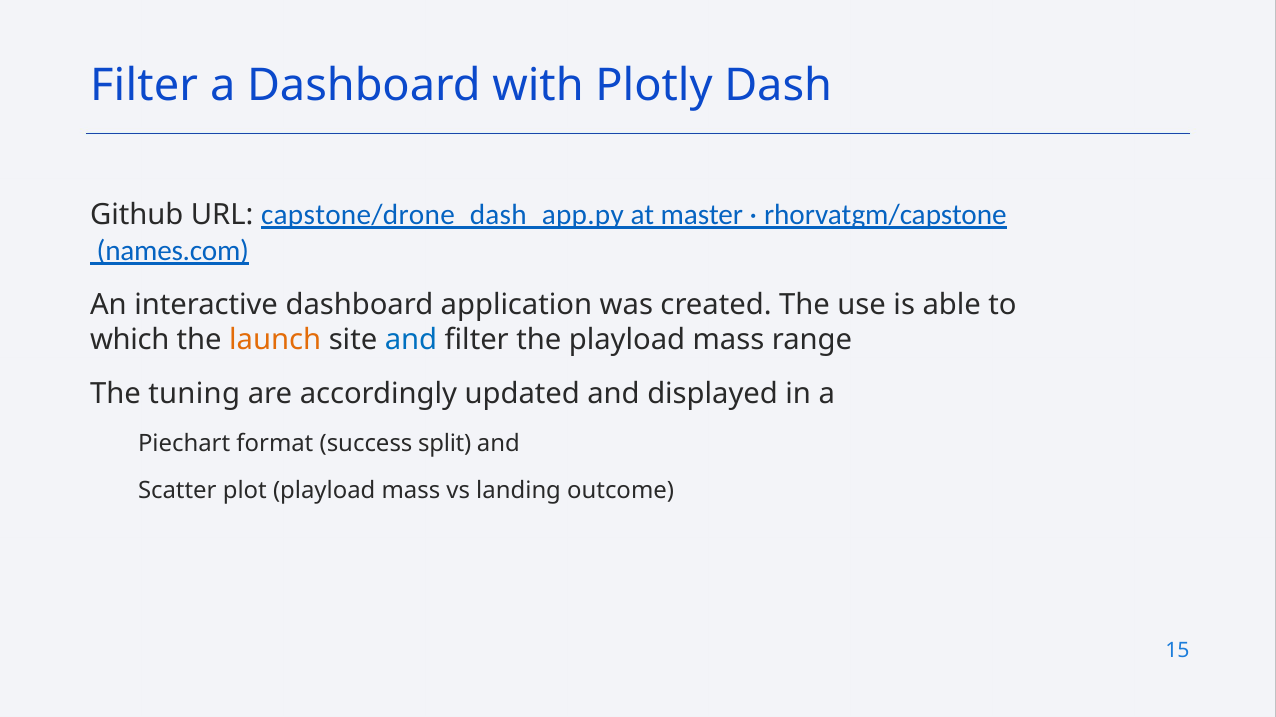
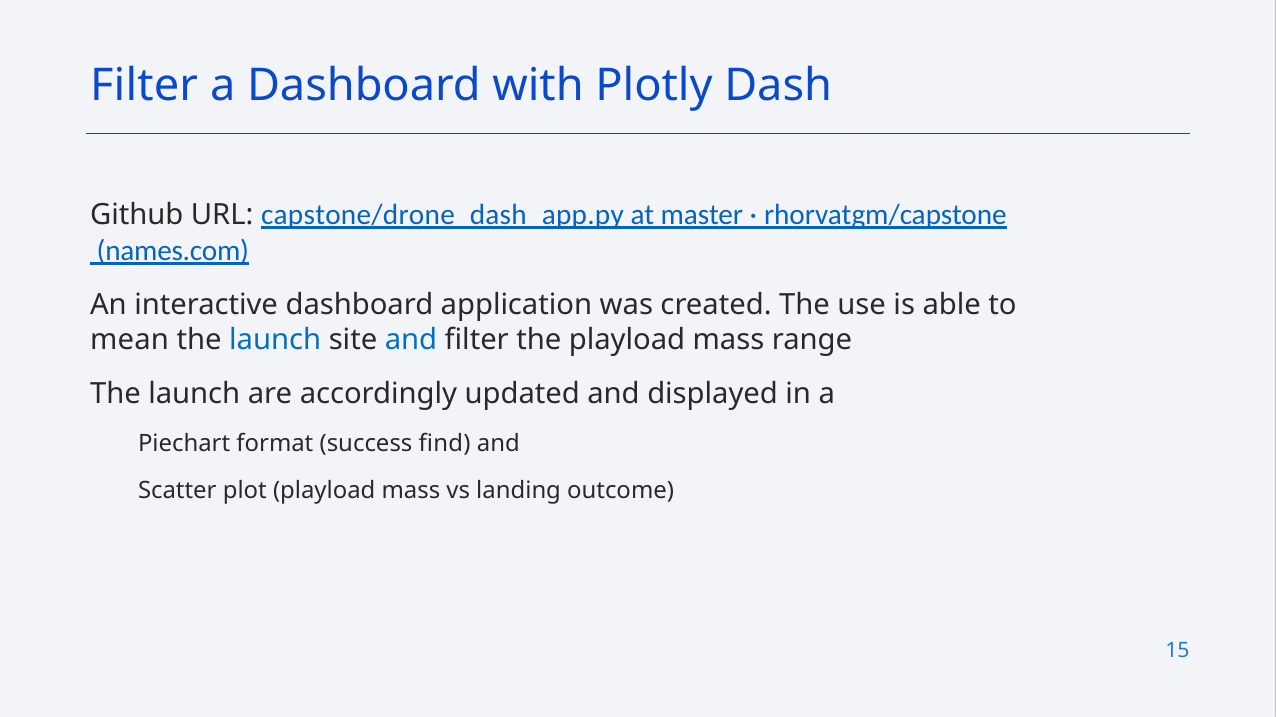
which: which -> mean (130, 340)
launch colour: orange -> blue (275, 340)
tuning: tuning -> launch (194, 394)
split: split -> find (444, 444)
